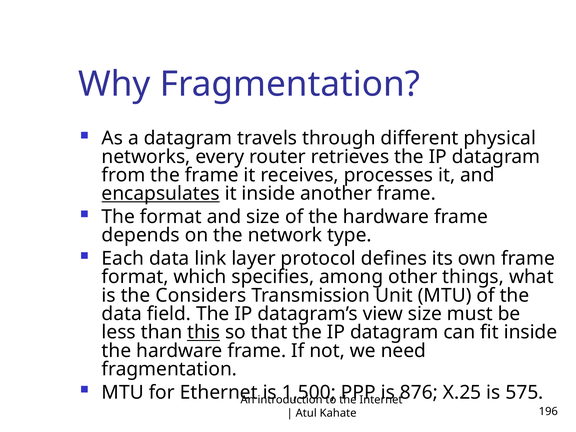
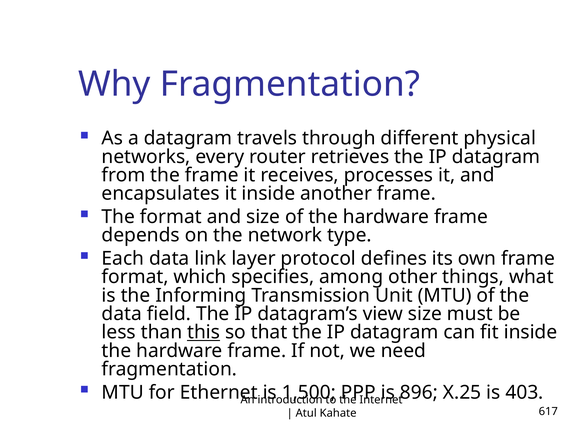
encapsulates underline: present -> none (161, 194)
Considers: Considers -> Informing (201, 295)
876: 876 -> 896 (419, 392)
575: 575 -> 403 (524, 392)
196: 196 -> 617 (548, 411)
